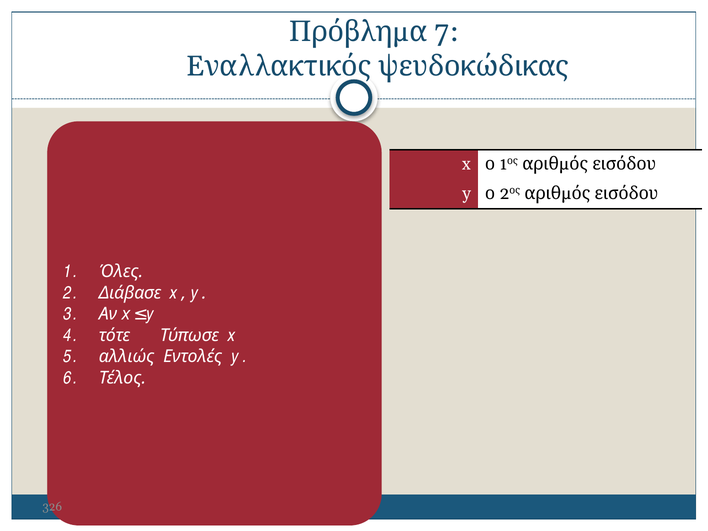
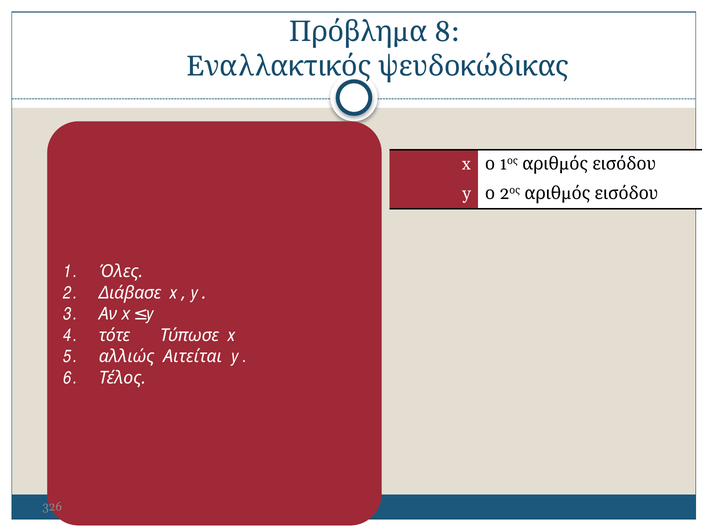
7: 7 -> 8 (447, 32)
Εντολές: Εντολές -> Αιτείται (193, 356)
